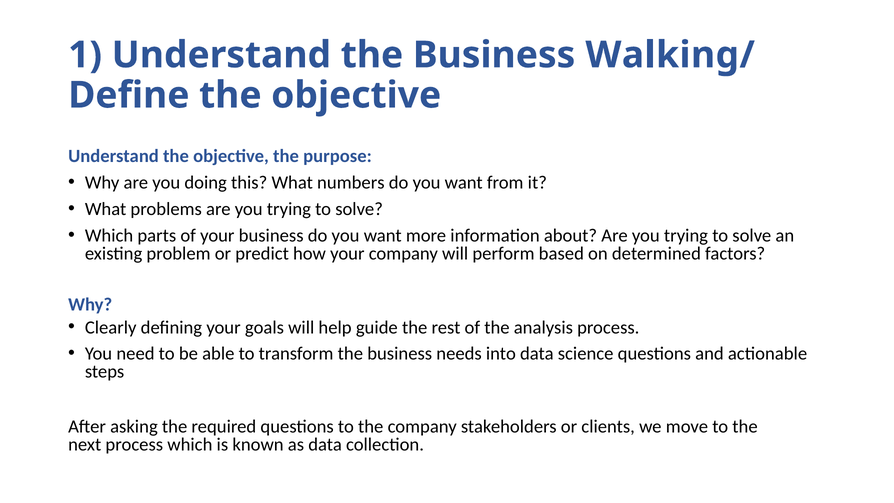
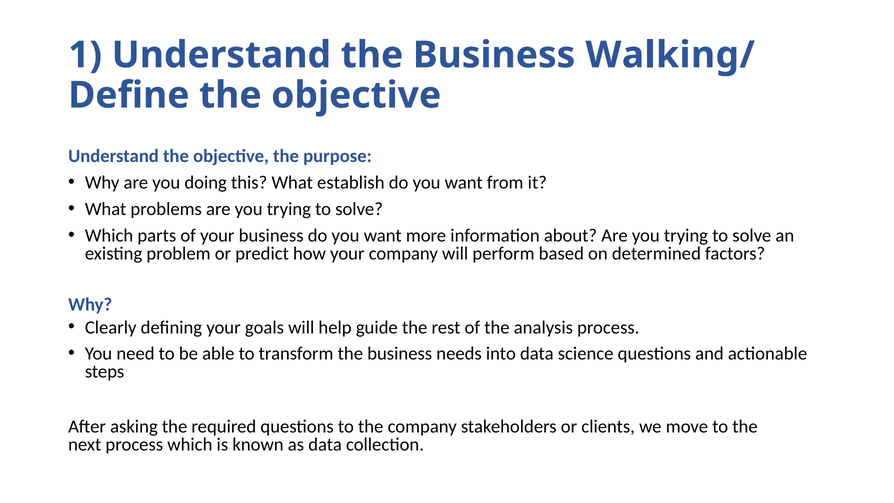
numbers: numbers -> establish (351, 183)
